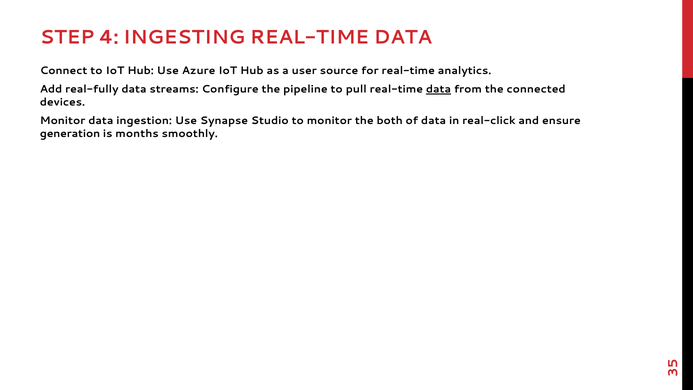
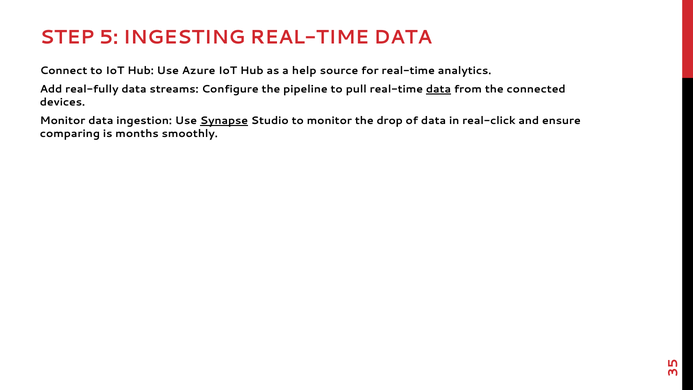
STEP 4: 4 -> 5 (109, 37)
user: user -> help (304, 71)
Synapse underline: none -> present (224, 121)
both: both -> drop (390, 121)
generation: generation -> comparing (70, 134)
